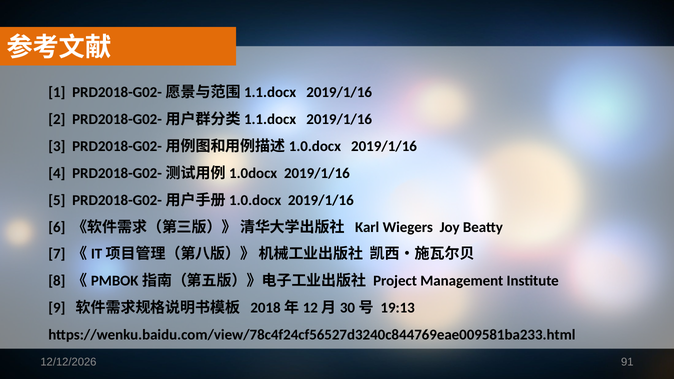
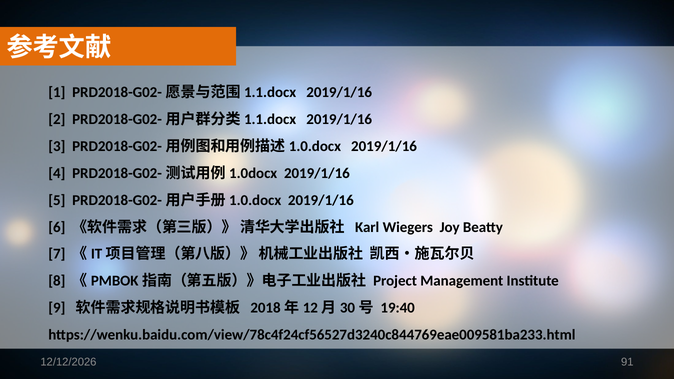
19:13: 19:13 -> 19:40 (398, 308)
